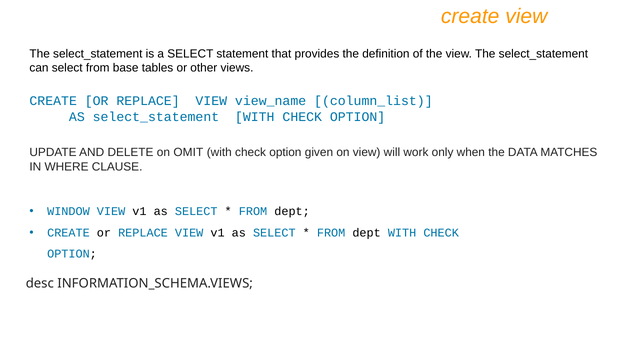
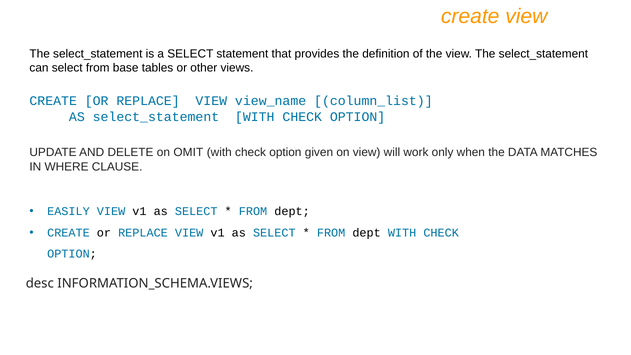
WINDOW: WINDOW -> EASILY (68, 211)
